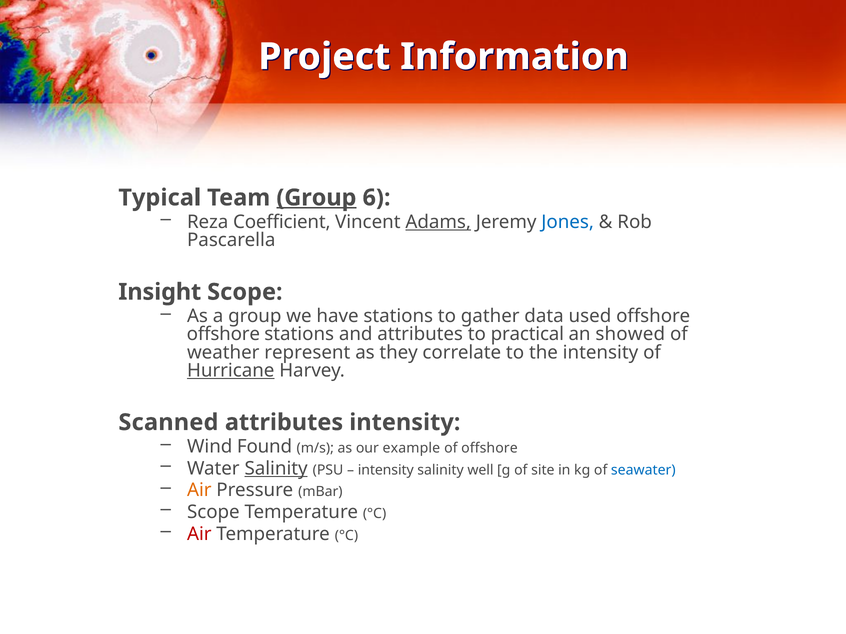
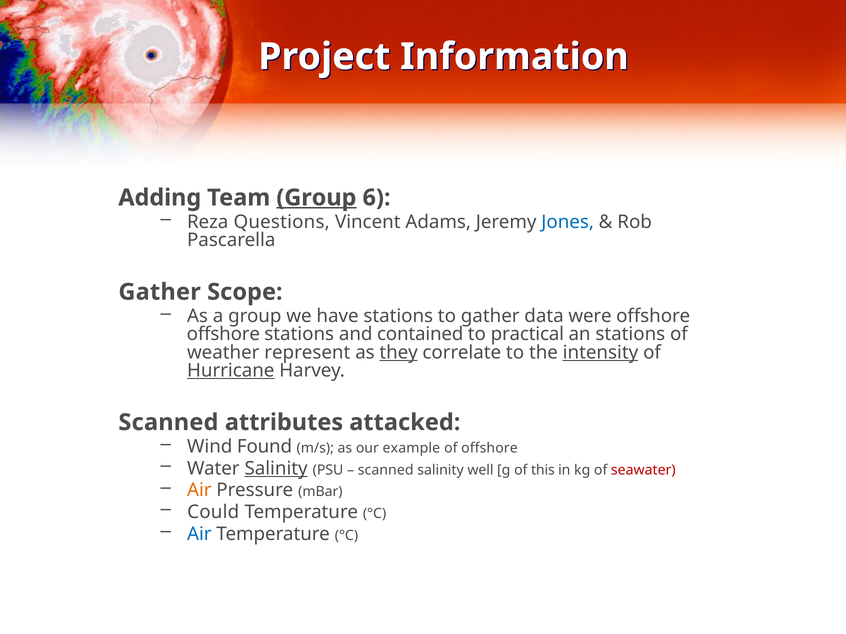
Typical: Typical -> Adding (160, 198)
Coefficient: Coefficient -> Questions (282, 222)
Adams underline: present -> none (438, 222)
Insight: Insight -> Gather (160, 292)
used: used -> were (590, 316)
and attributes: attributes -> contained (420, 335)
an showed: showed -> stations (630, 335)
they underline: none -> present (399, 353)
intensity underline: none -> present (600, 353)
attributes intensity: intensity -> attacked (405, 423)
intensity: intensity -> scanned (386, 470)
site: site -> this (543, 470)
seawater colour: blue -> red (643, 470)
Scope: Scope -> Could (213, 512)
Air colour: red -> blue (199, 534)
